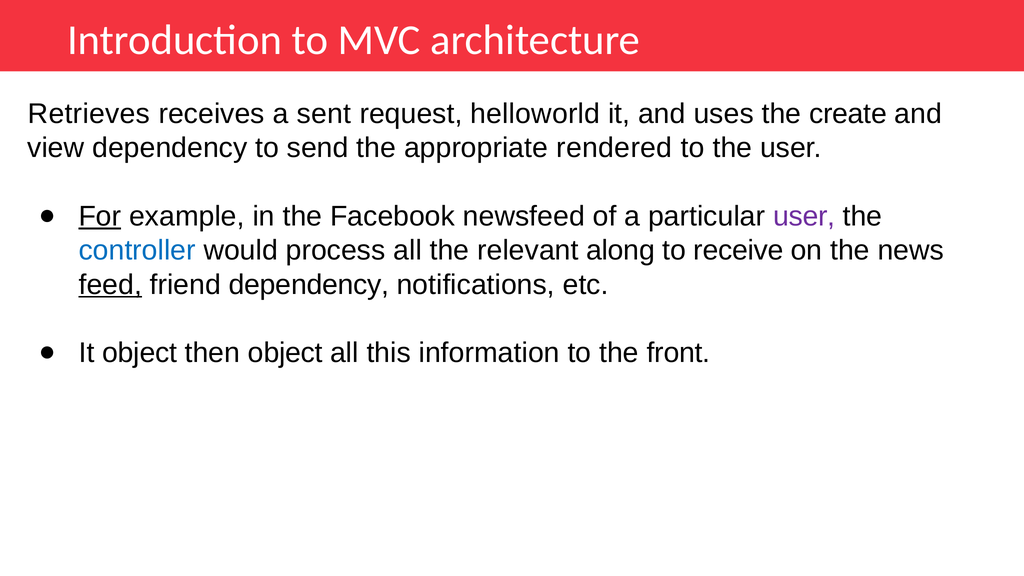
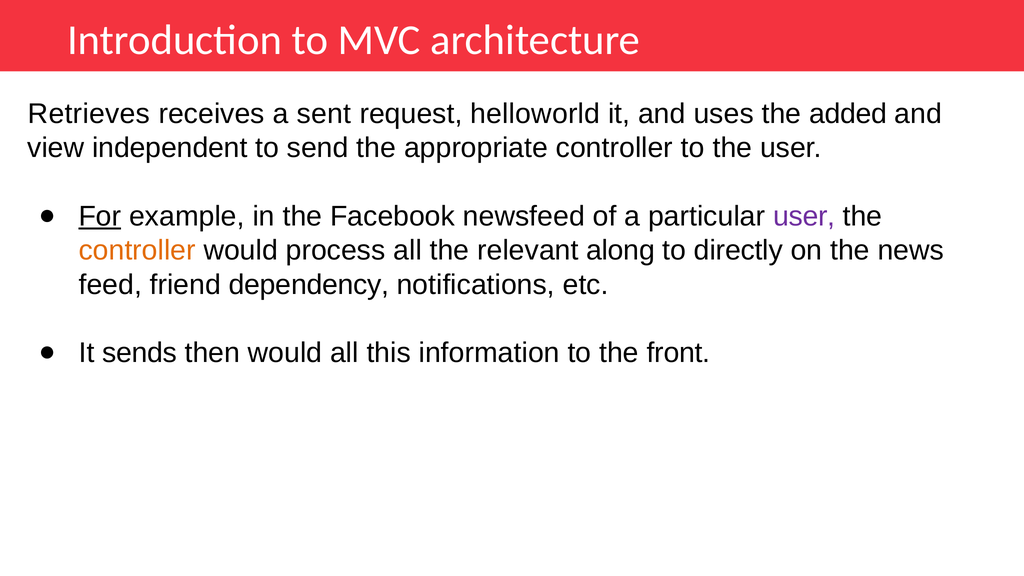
create: create -> added (848, 114)
view dependency: dependency -> independent (170, 148)
appropriate rendered: rendered -> controller (614, 148)
controller colour: blue -> orange (137, 251)
receive: receive -> directly (738, 251)
feed underline: present -> none (110, 285)
It object: object -> sends (140, 353)
then object: object -> would (285, 353)
